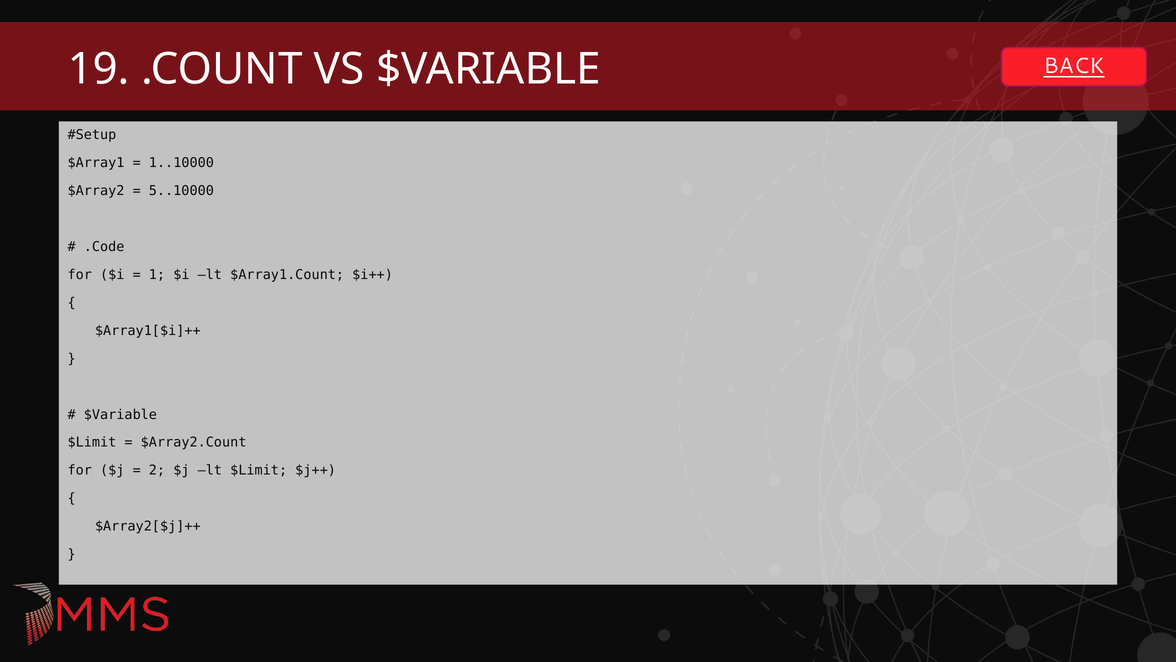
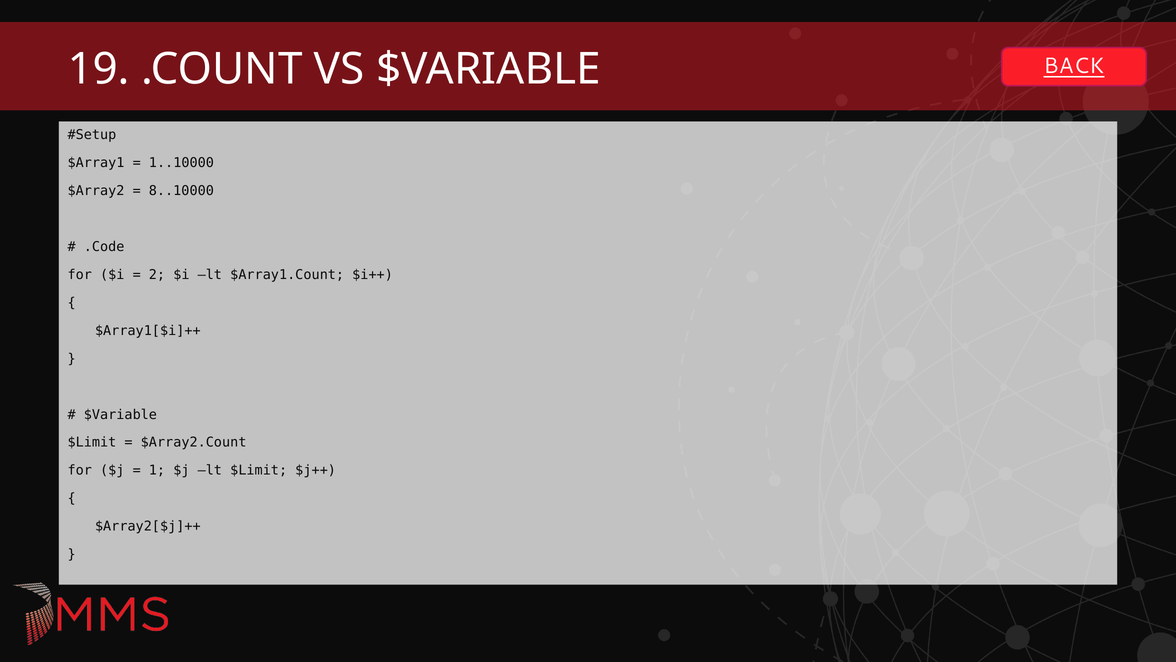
5..10000: 5..10000 -> 8..10000 (181, 191)
1: 1 -> 2 (157, 274)
2: 2 -> 1 (157, 470)
